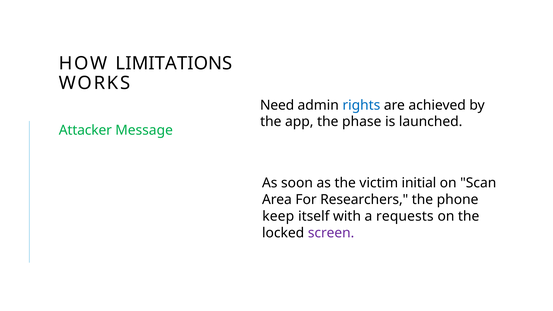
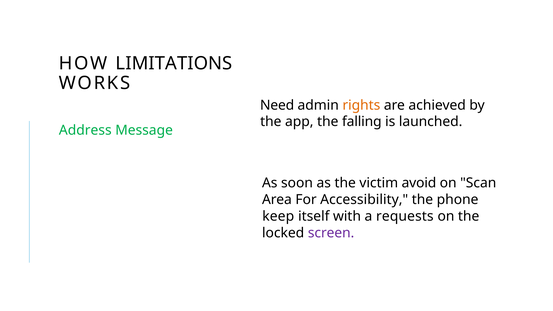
rights colour: blue -> orange (361, 105)
phase: phase -> falling (362, 122)
Attacker: Attacker -> Address (85, 130)
initial: initial -> avoid (419, 183)
Researchers: Researchers -> Accessibility (364, 200)
